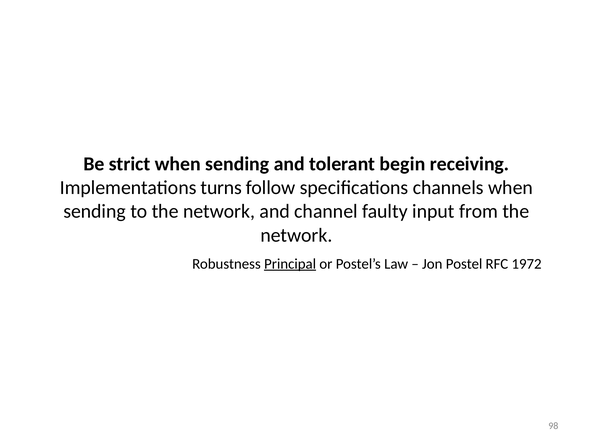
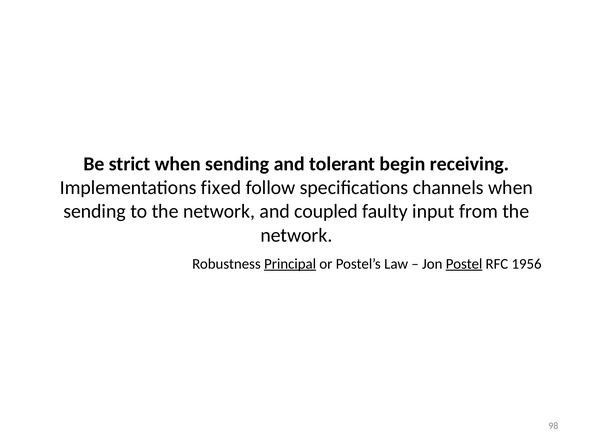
turns: turns -> fixed (221, 187)
channel: channel -> coupled (326, 211)
Postel underline: none -> present (464, 264)
1972: 1972 -> 1956 (527, 264)
